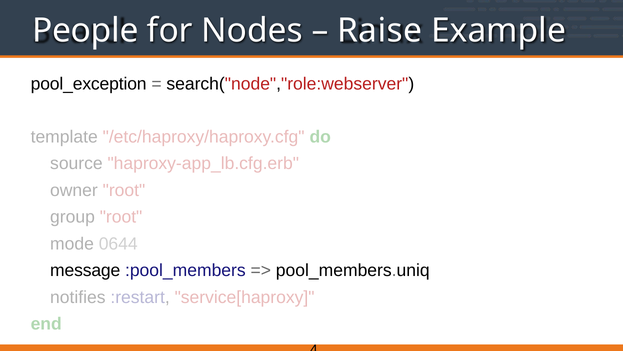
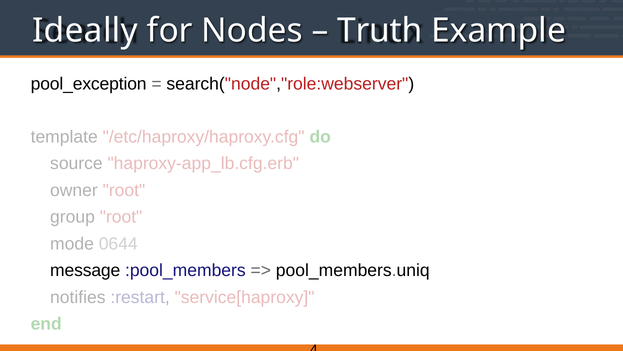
People: People -> Ideally (85, 30)
Raise: Raise -> Truth (380, 30)
